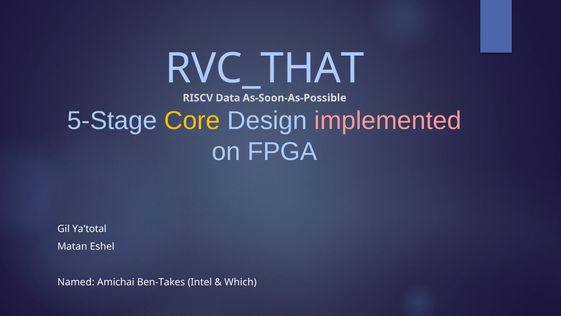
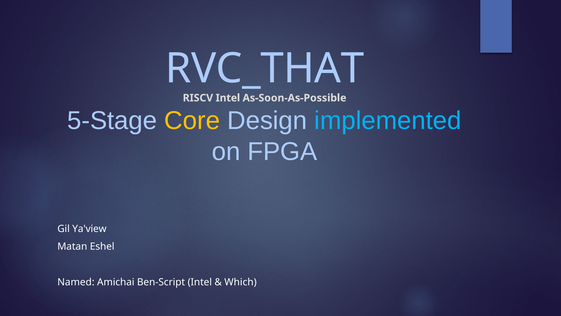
RISCV Data: Data -> Intel (228, 98)
implemented colour: pink -> light blue (388, 121)
Ya'total: Ya'total -> Ya'view (89, 229)
Ben-Takes: Ben-Takes -> Ben-Script (161, 282)
